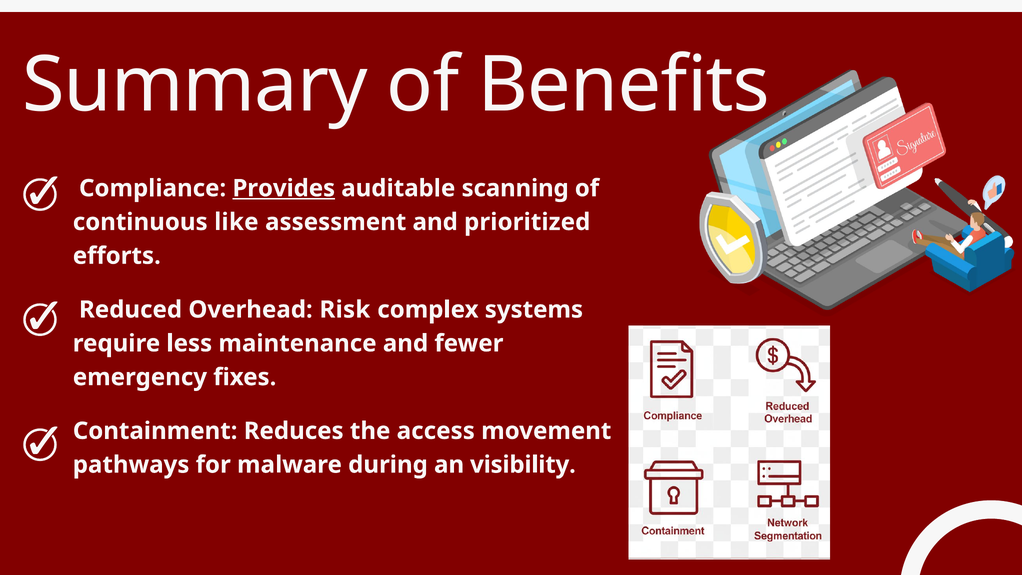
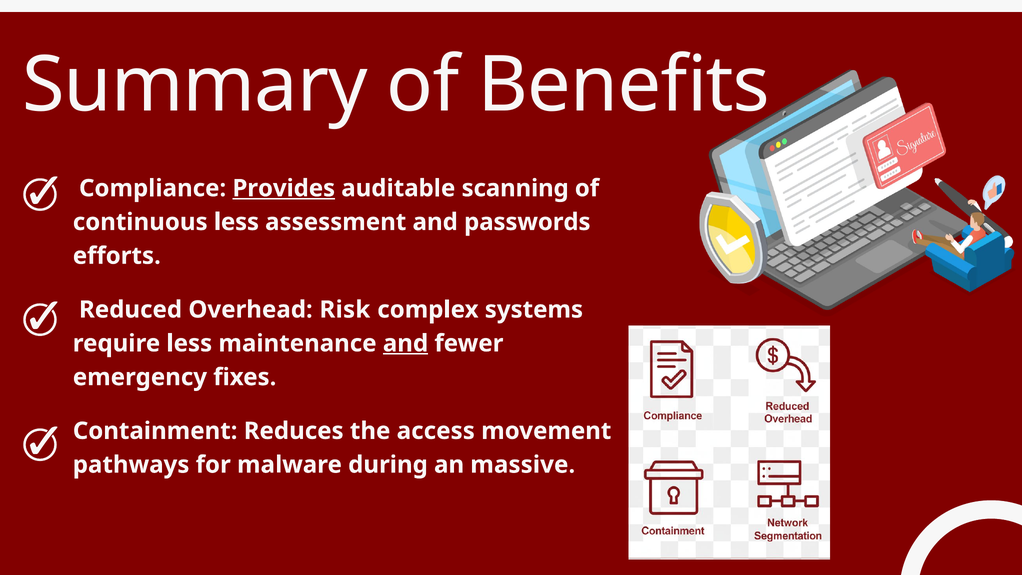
continuous like: like -> less (236, 222)
prioritized: prioritized -> passwords (527, 222)
and underline: none -> present (405, 343)
visibility: visibility -> massive (523, 465)
